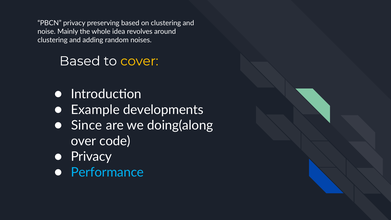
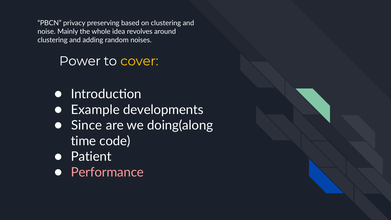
Based: Based -> Power (80, 61)
over: over -> time (83, 141)
Privacy: Privacy -> Patient (91, 157)
Performance colour: light blue -> pink (107, 172)
